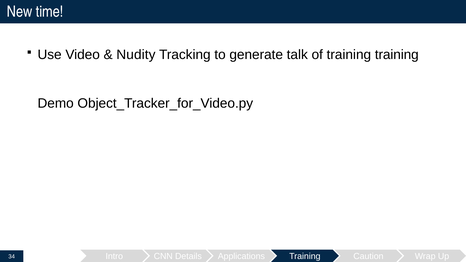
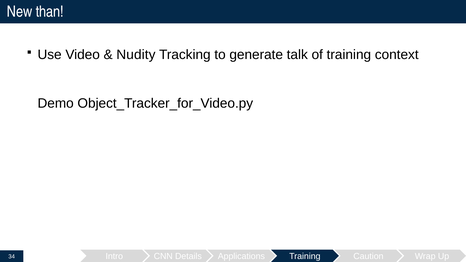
time: time -> than (50, 12)
training training: training -> context (397, 55)
